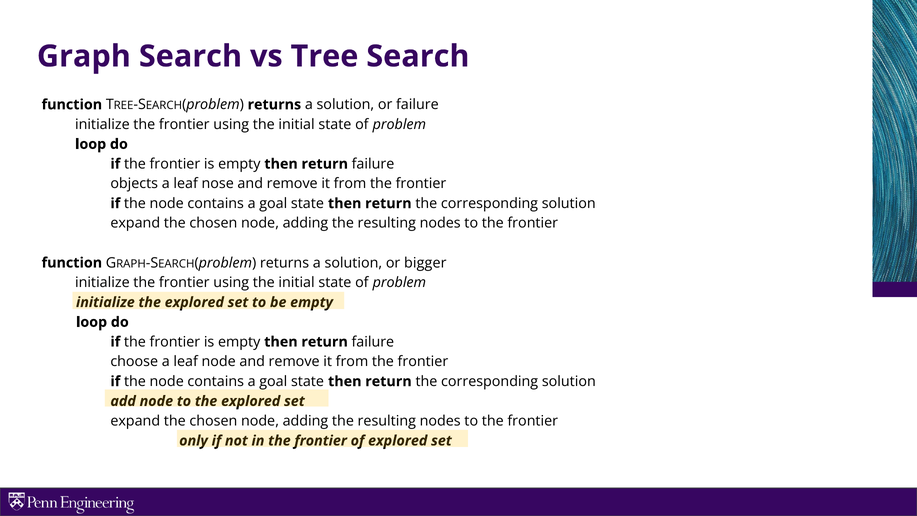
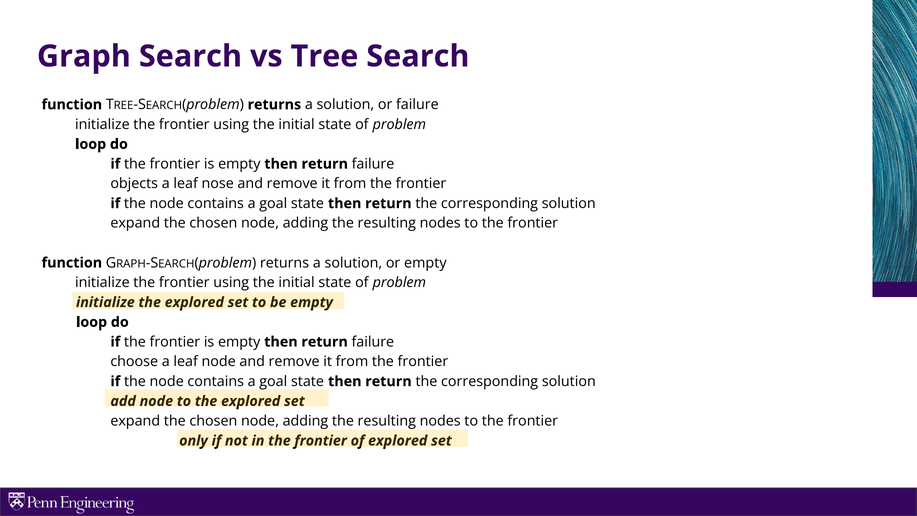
or bigger: bigger -> empty (425, 263)
